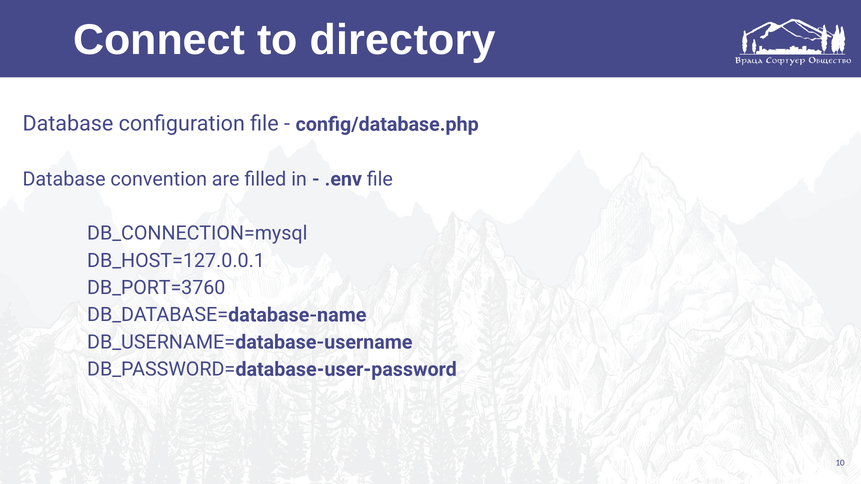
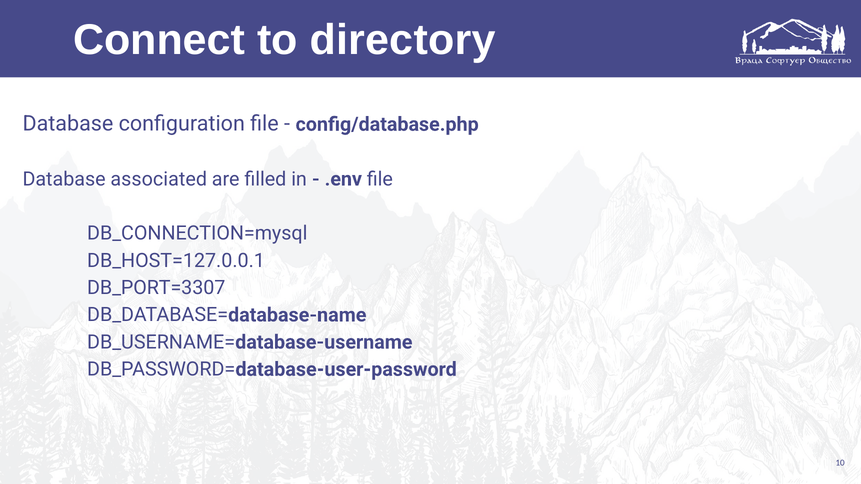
convention: convention -> associated (159, 179)
DB_PORT=3760: DB_PORT=3760 -> DB_PORT=3307 (156, 288)
